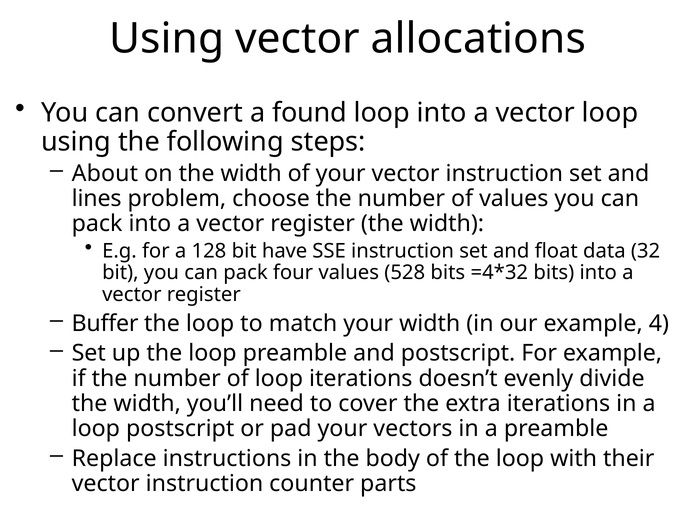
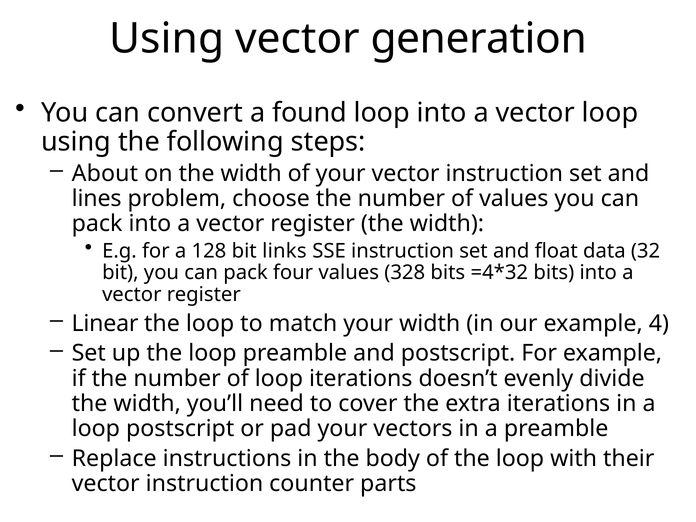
allocations: allocations -> generation (479, 39)
have: have -> links (284, 251)
528: 528 -> 328 (405, 273)
Buffer: Buffer -> Linear (105, 323)
